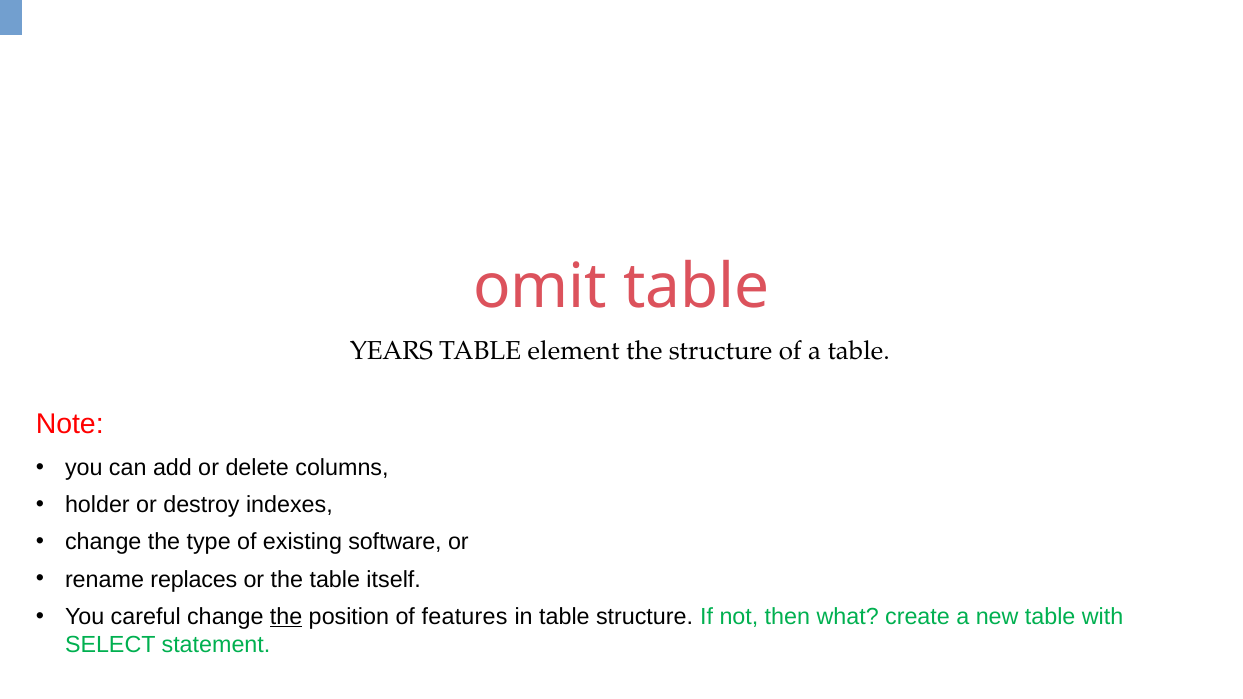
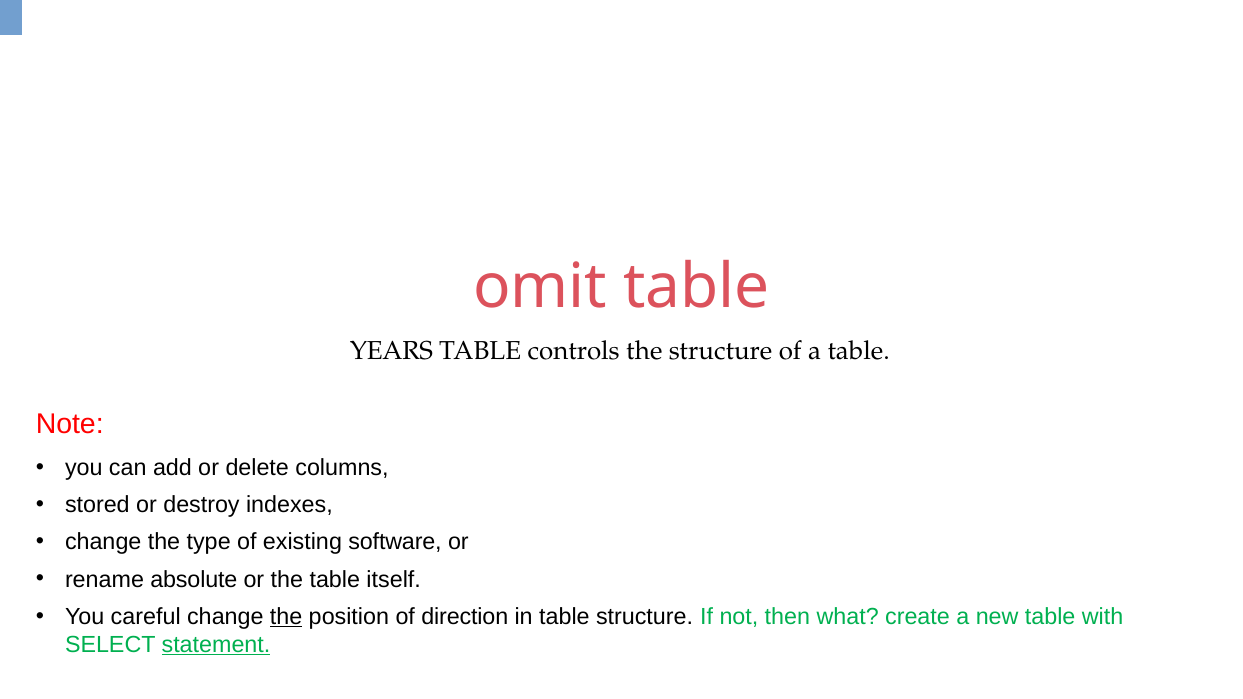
element: element -> controls (574, 351)
holder: holder -> stored (97, 505)
replaces: replaces -> absolute (194, 580)
features: features -> direction (465, 617)
statement underline: none -> present (216, 645)
